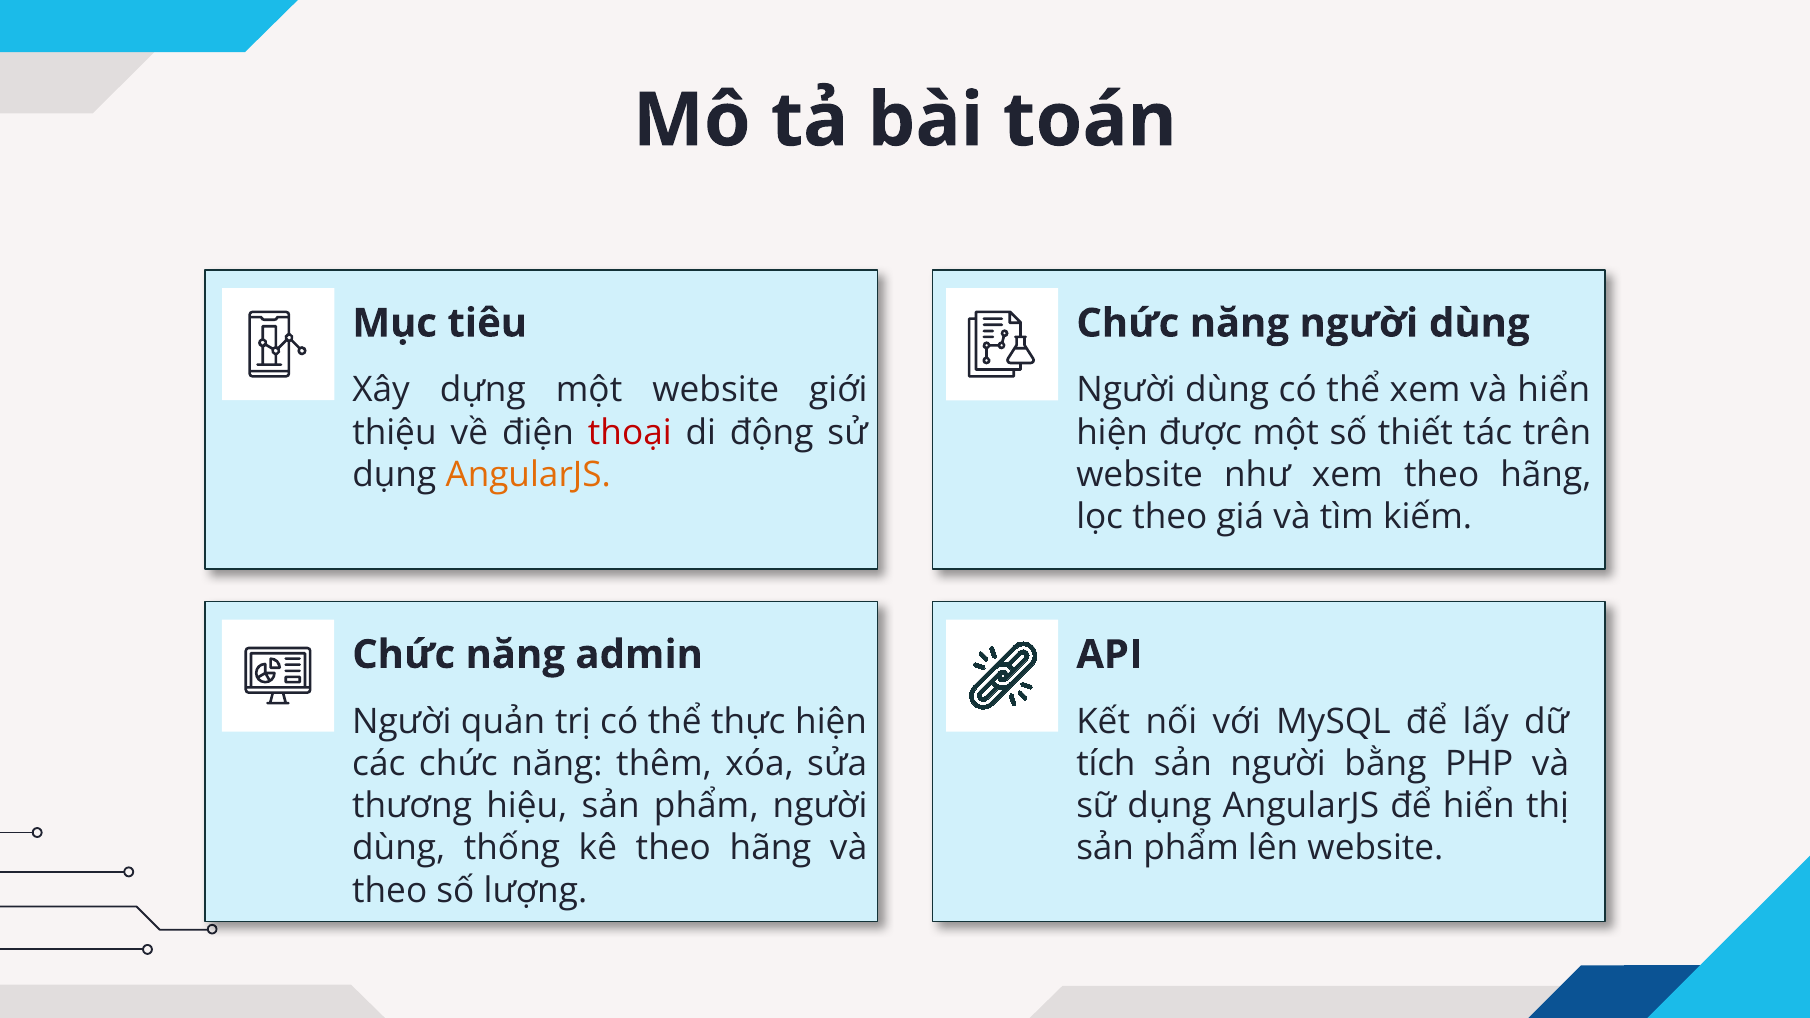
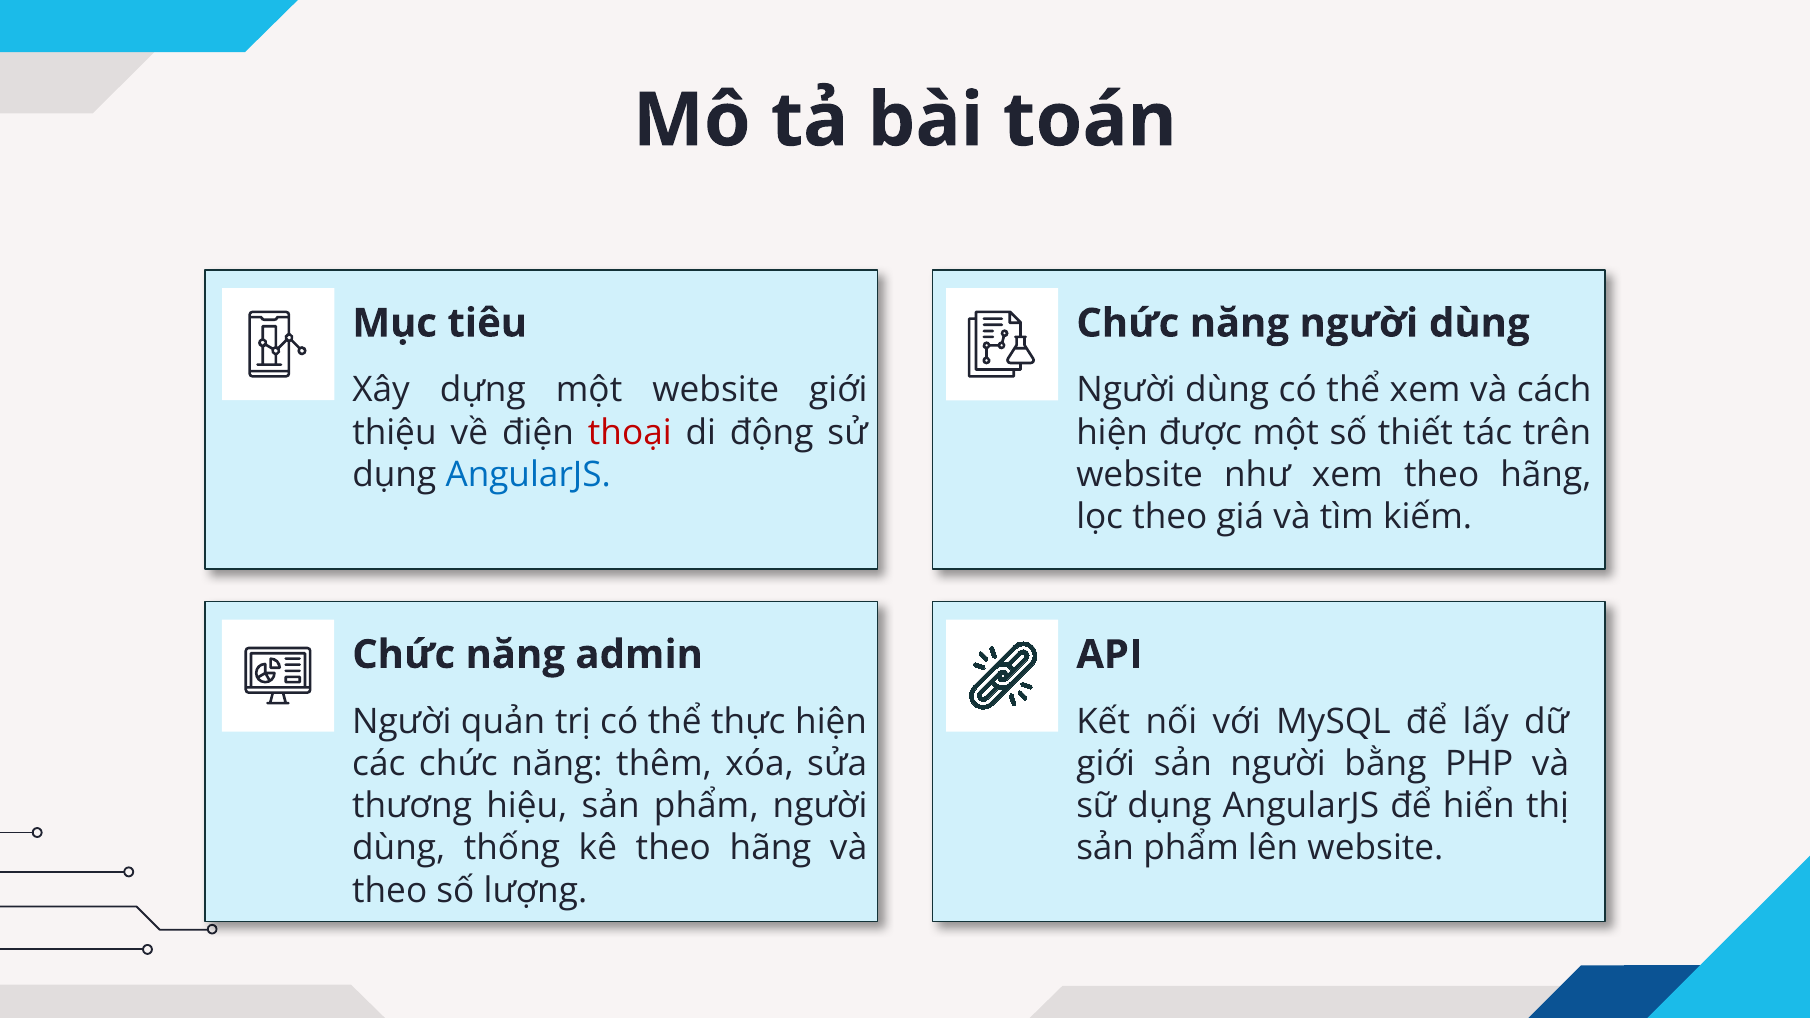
và hiển: hiển -> cách (1554, 390)
AngularJS colour: orange -> blue (528, 475)
tích: tích -> giới (1106, 764)
